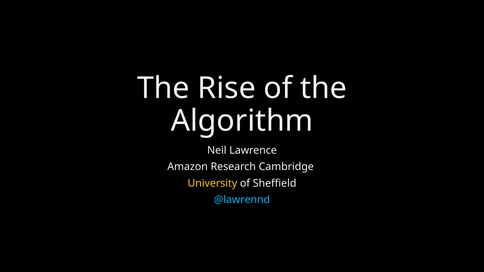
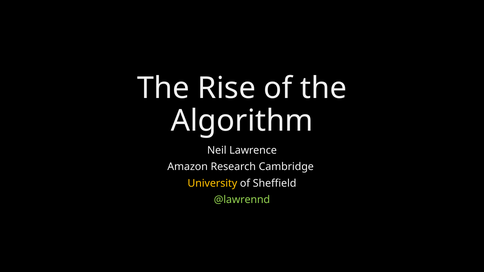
@lawrennd colour: light blue -> light green (242, 200)
